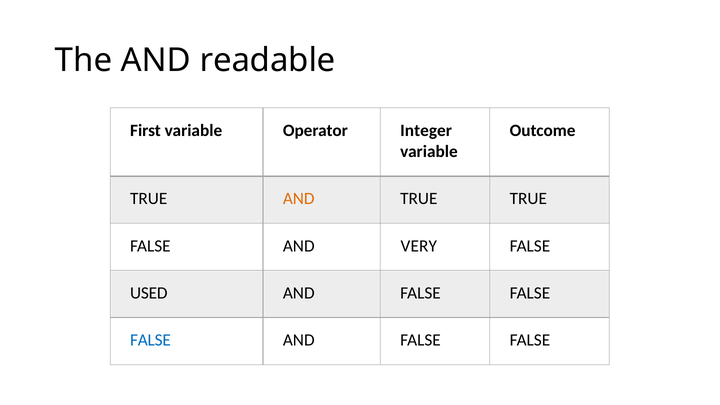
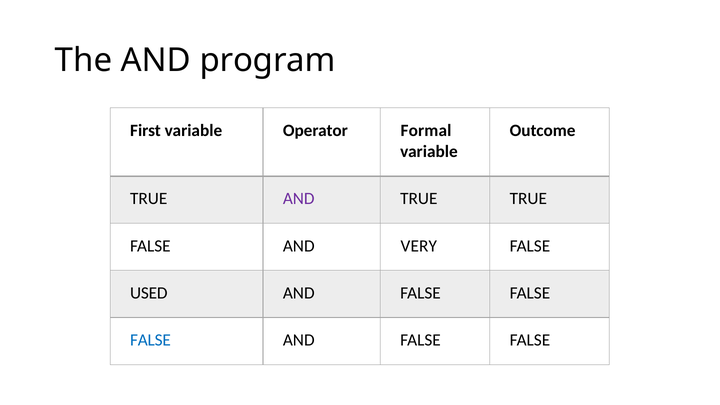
readable: readable -> program (268, 61)
Integer: Integer -> Formal (426, 130)
AND colour: orange -> purple (299, 199)
